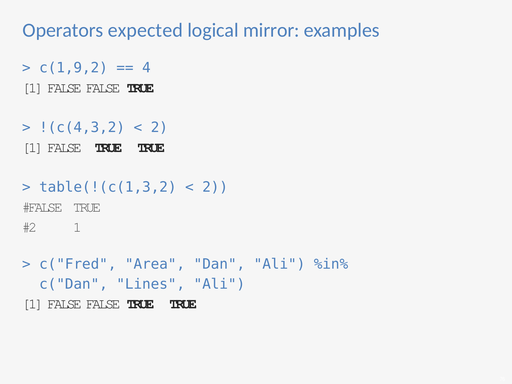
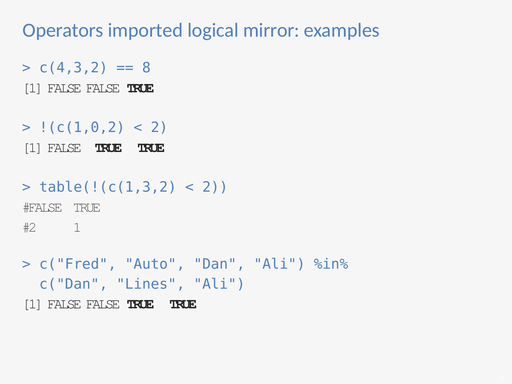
expected: expected -> imported (145, 30)
c(1,9,2: c(1,9,2 -> c(4,3,2 (73, 68)
4: 4 -> 8 (146, 68)
!(c(4,3,2: !(c(4,3,2 -> !(c(1,0,2 (82, 128)
Area: Area -> Auto (155, 264)
